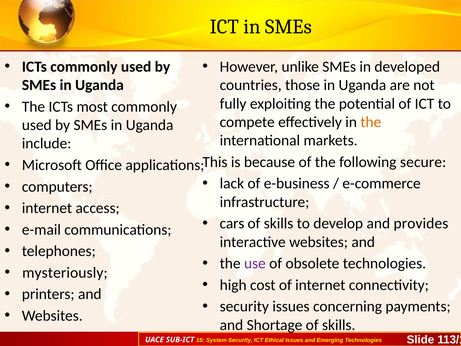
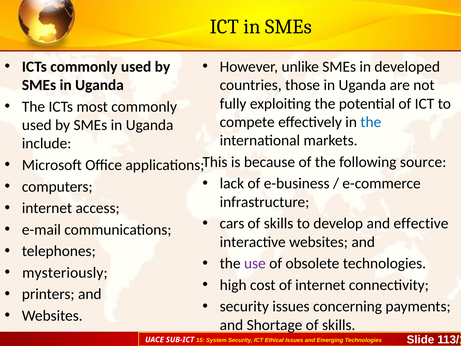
the colour: orange -> blue (371, 122)
secure: secure -> source (423, 162)
provides: provides -> effective (421, 223)
